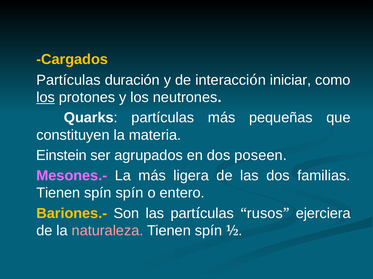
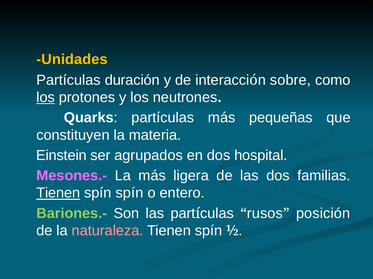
Cargados: Cargados -> Unidades (72, 60)
iniciar: iniciar -> sobre (290, 80)
poseen: poseen -> hospital (261, 156)
Tienen underline: none -> present (58, 193)
Bariones.- colour: yellow -> light green (72, 214)
ejerciera: ejerciera -> posición (323, 214)
